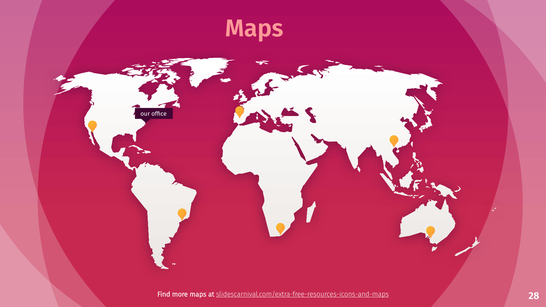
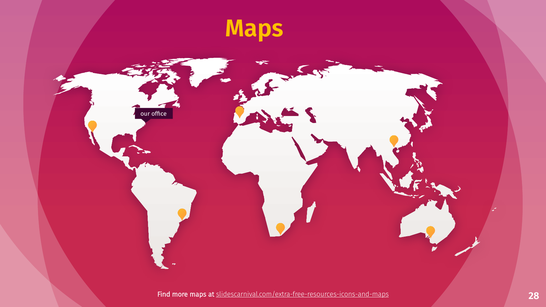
Maps colour: pink -> yellow (254, 28)
